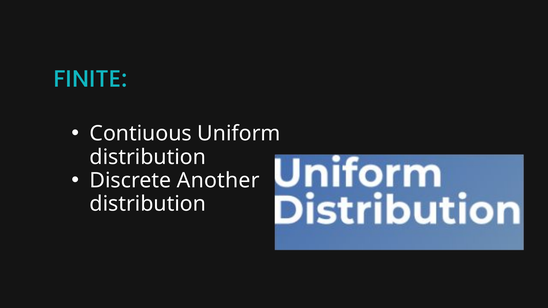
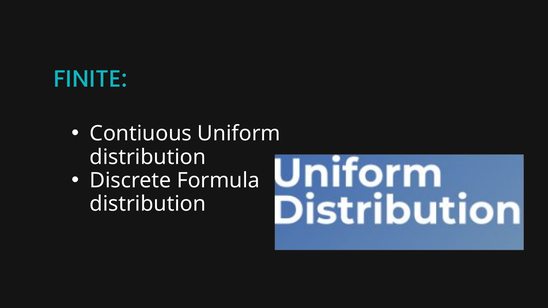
Another: Another -> Formula (218, 181)
